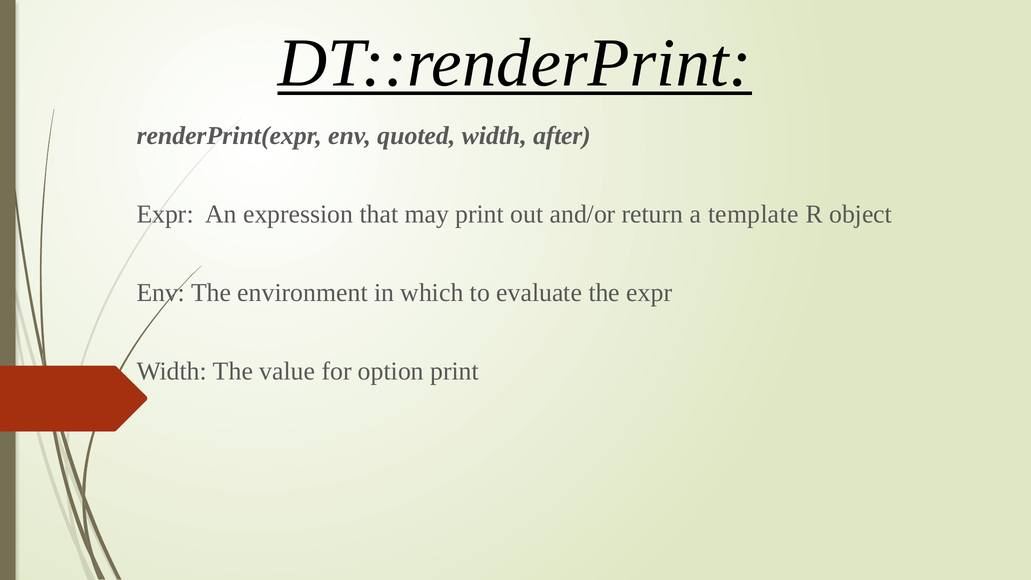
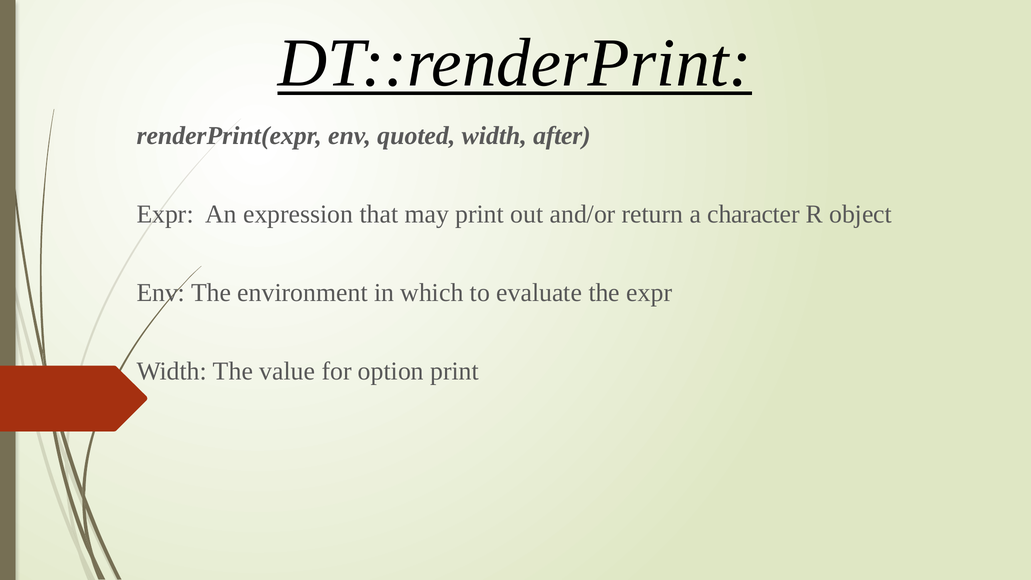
template: template -> character (754, 214)
